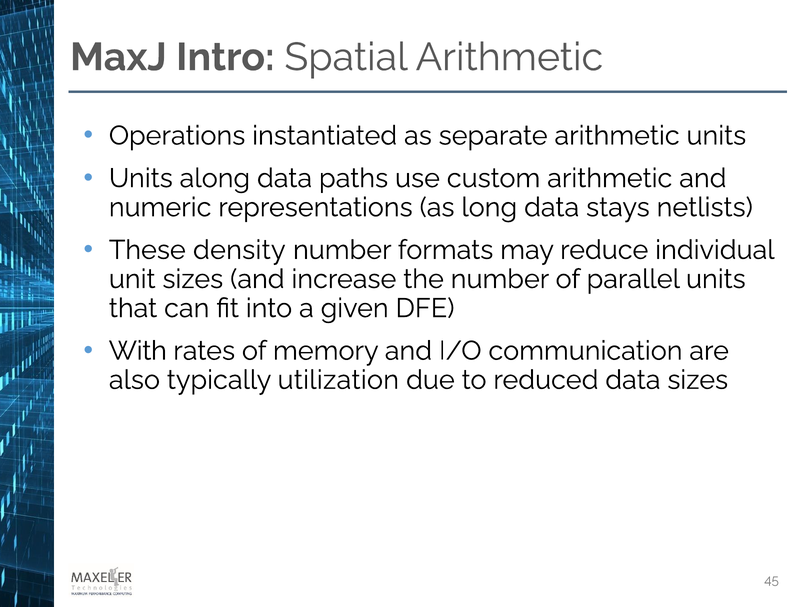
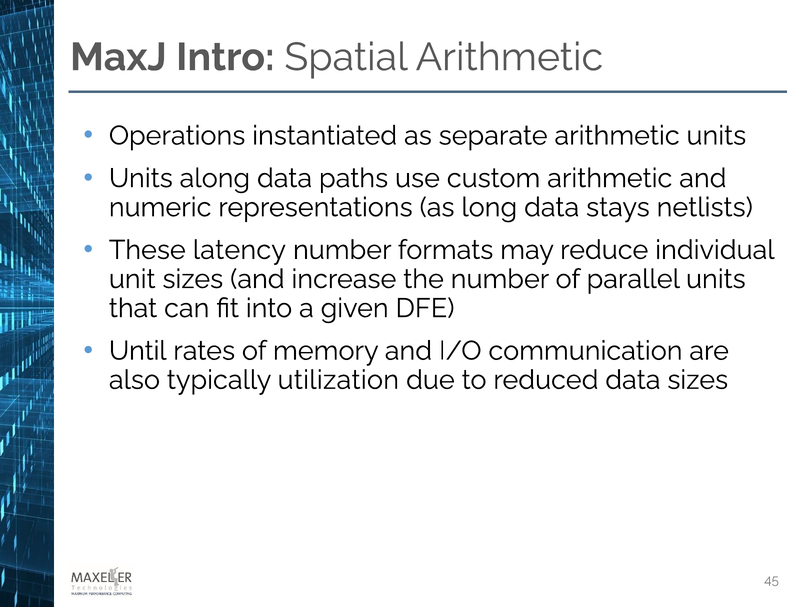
density: density -> latency (239, 250)
With: With -> Until (138, 351)
